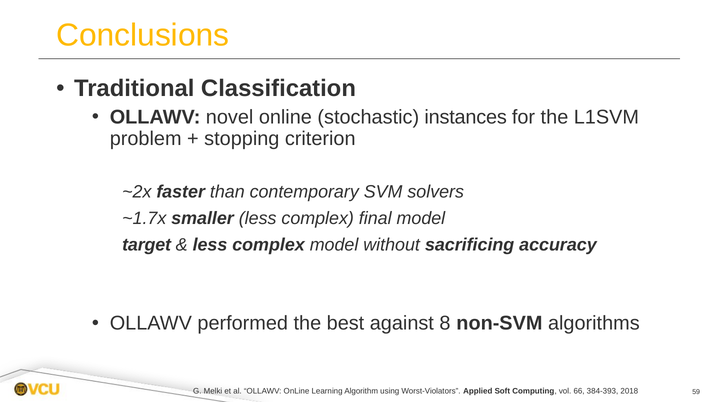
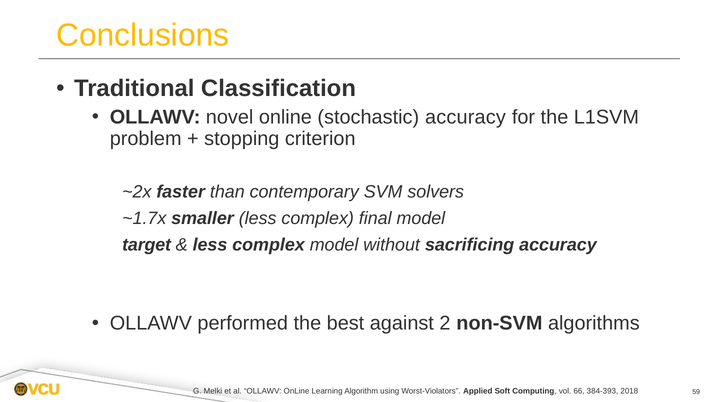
stochastic instances: instances -> accuracy (465, 117)
8: 8 -> 2 (445, 323)
